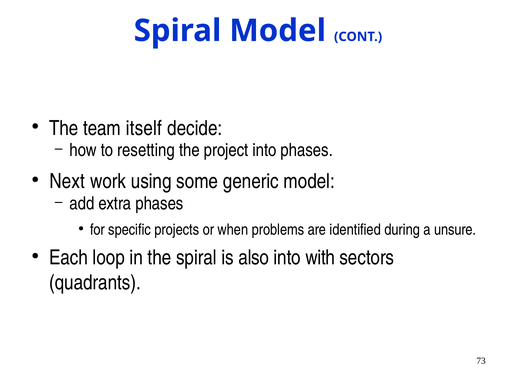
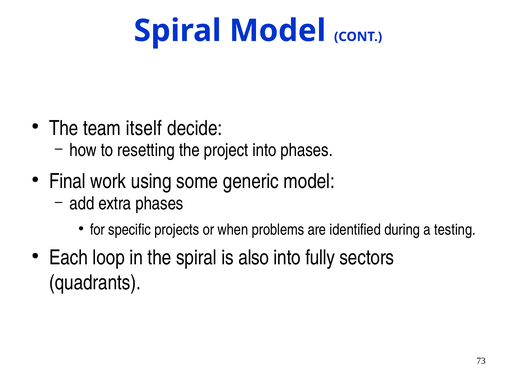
Next: Next -> Final (67, 181)
unsure: unsure -> testing (455, 230)
with: with -> fully (320, 258)
